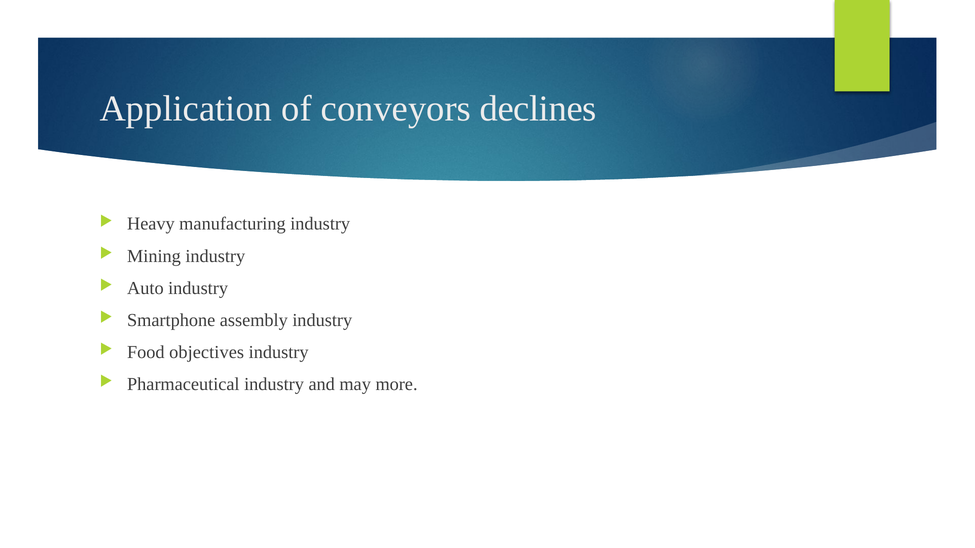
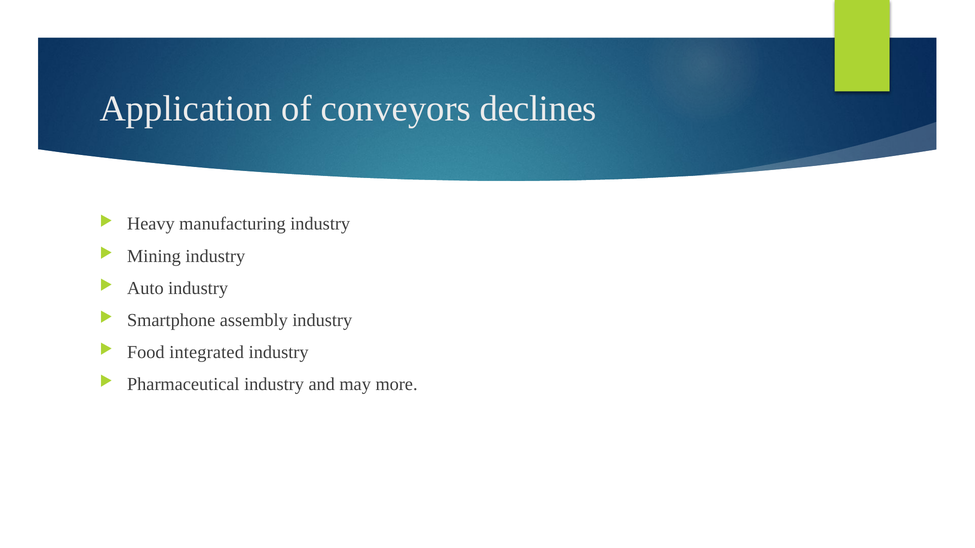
objectives: objectives -> integrated (207, 353)
